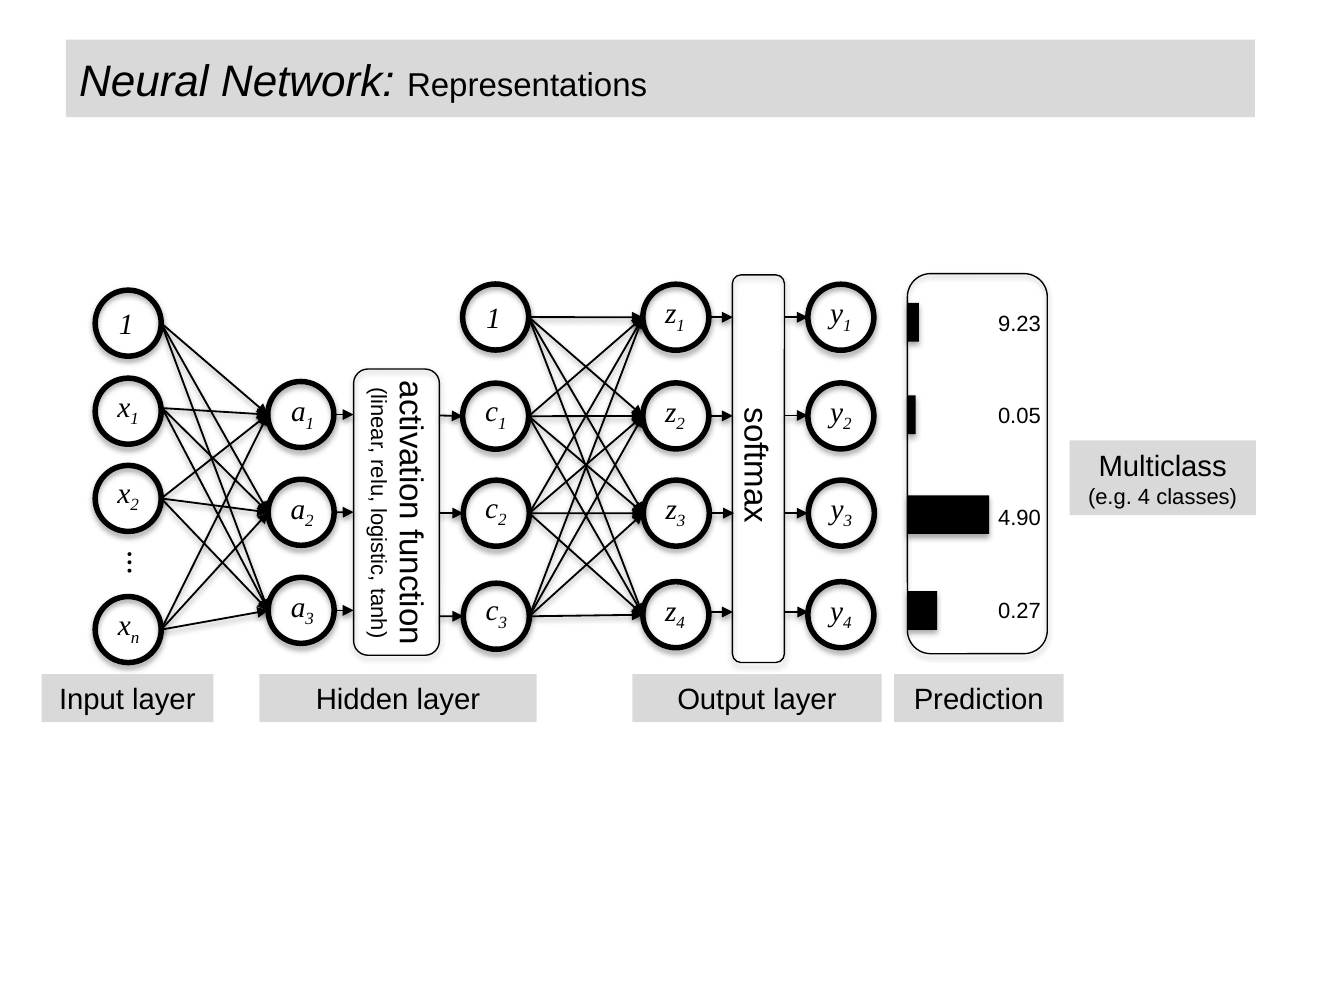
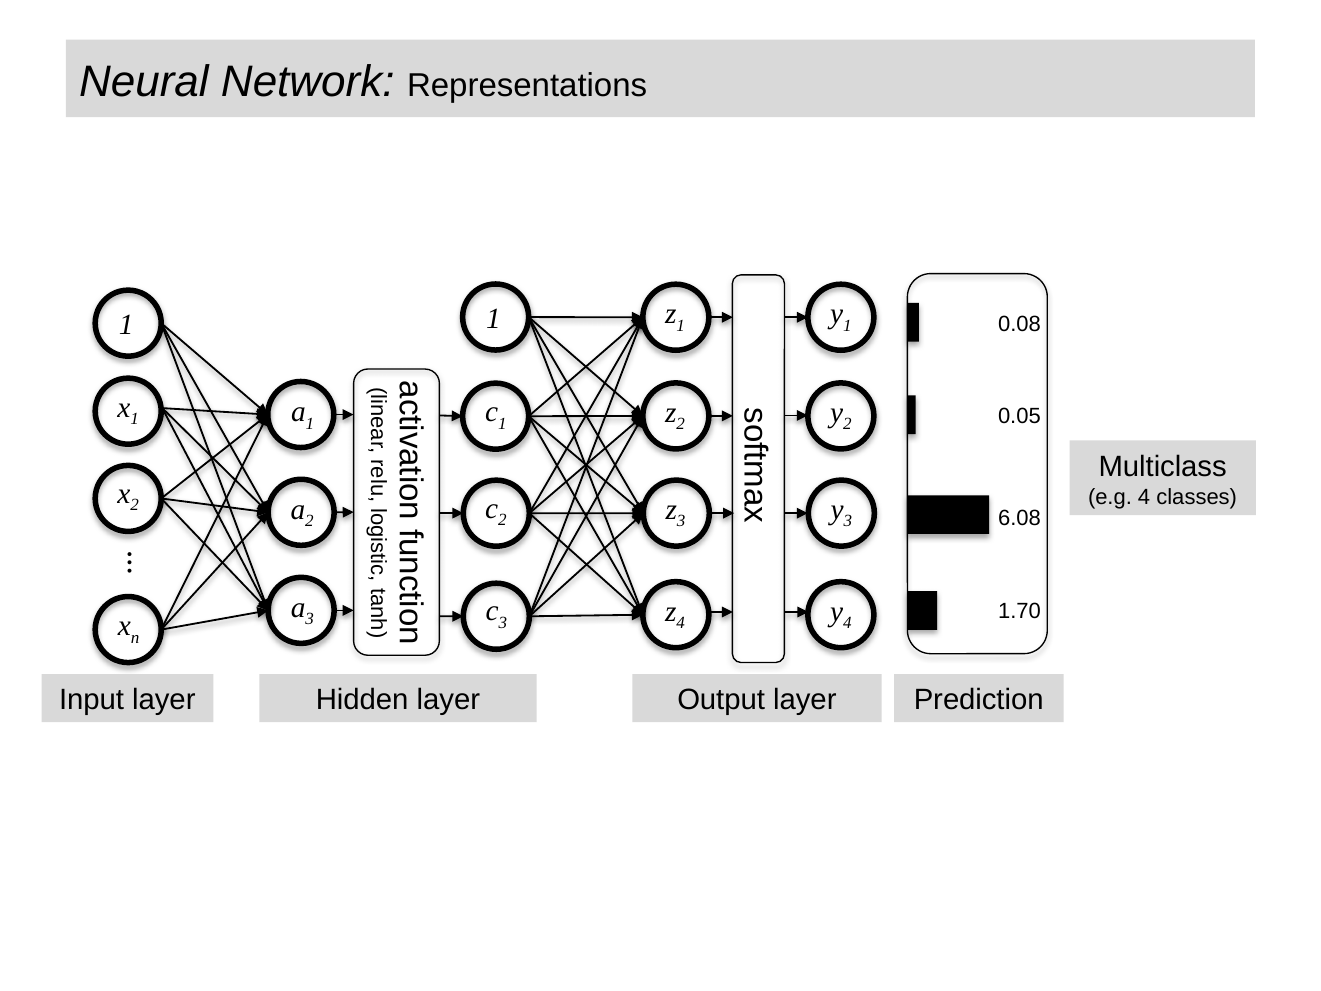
9.23: 9.23 -> 0.08 (1020, 324)
4.90: 4.90 -> 6.08 (1020, 518)
0.27: 0.27 -> 1.70 (1020, 611)
